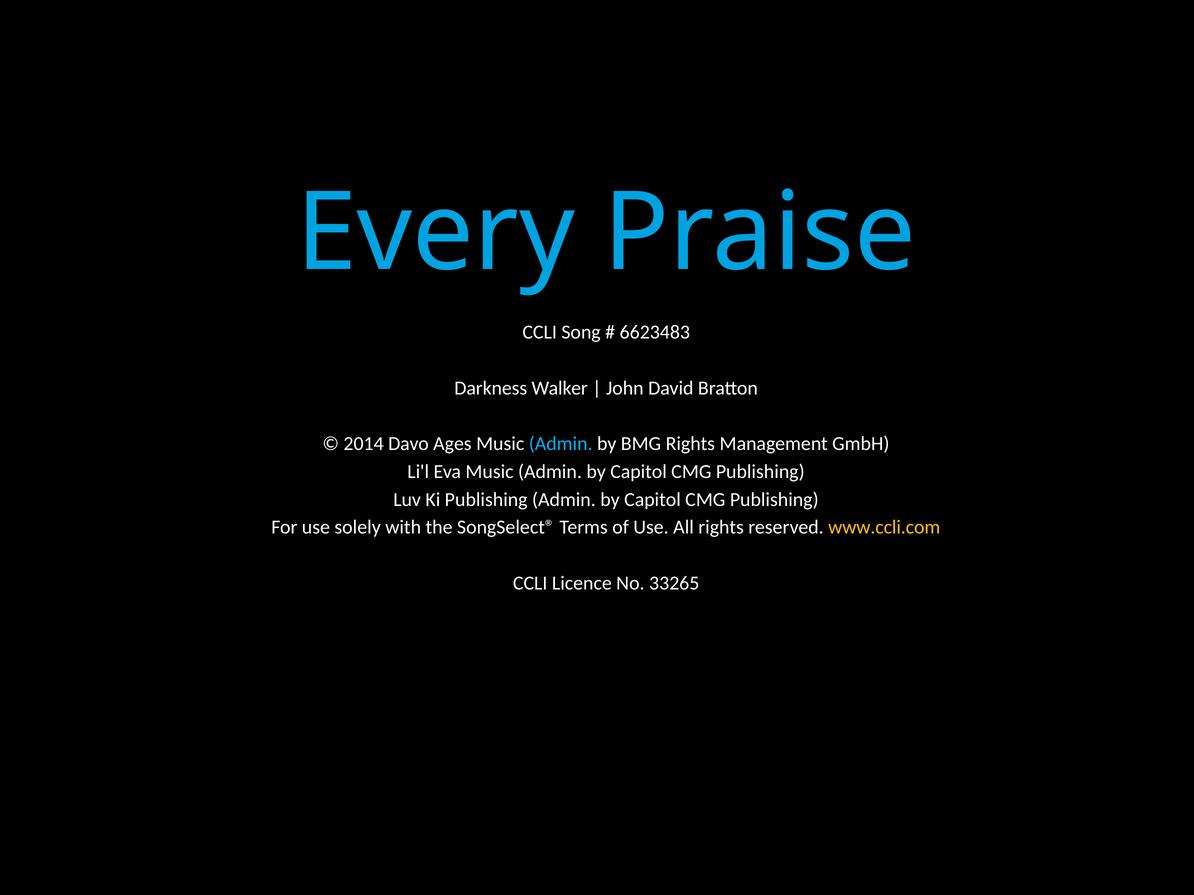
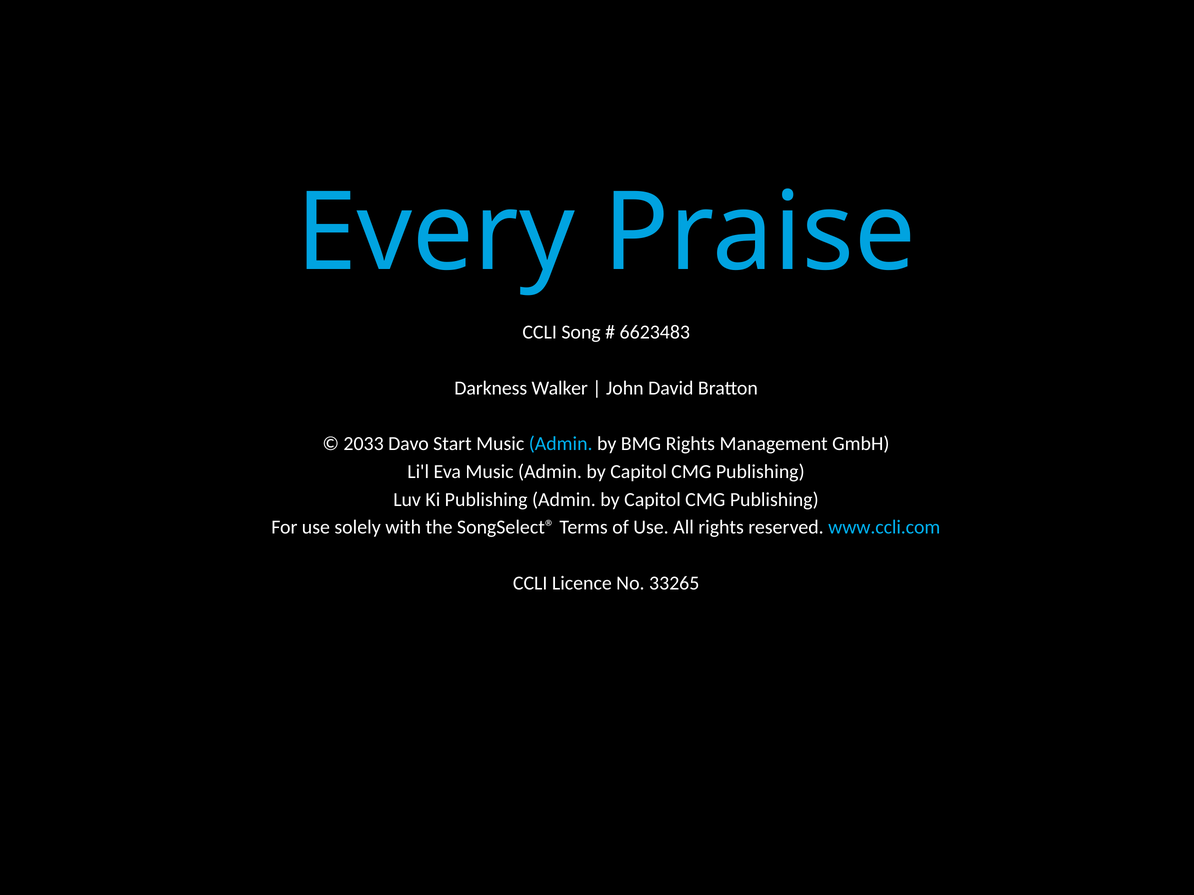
2014: 2014 -> 2033 (364, 444)
Ages: Ages -> Start (452, 444)
www.ccli.com colour: yellow -> light blue (884, 528)
